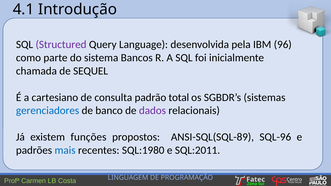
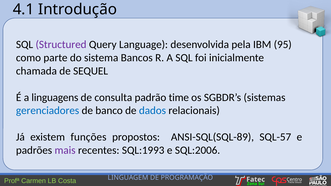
96: 96 -> 95 (283, 44)
cartesiano: cartesiano -> linguagens (55, 97)
total: total -> time (179, 97)
dados colour: purple -> blue (152, 111)
SQL-96: SQL-96 -> SQL-57 (275, 137)
mais colour: blue -> purple (65, 150)
SQL:1980: SQL:1980 -> SQL:1993 (143, 150)
SQL:2011: SQL:2011 -> SQL:2006 (198, 150)
